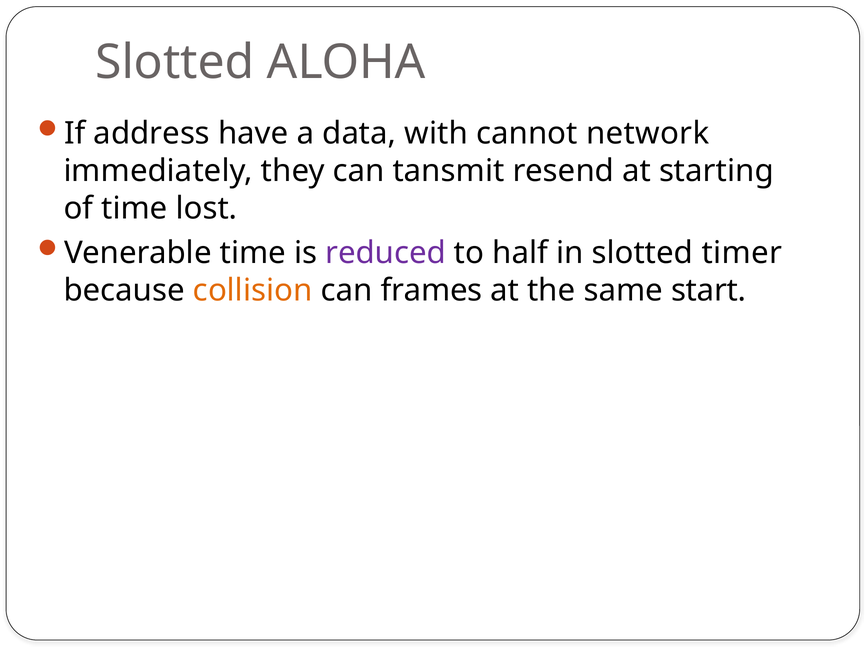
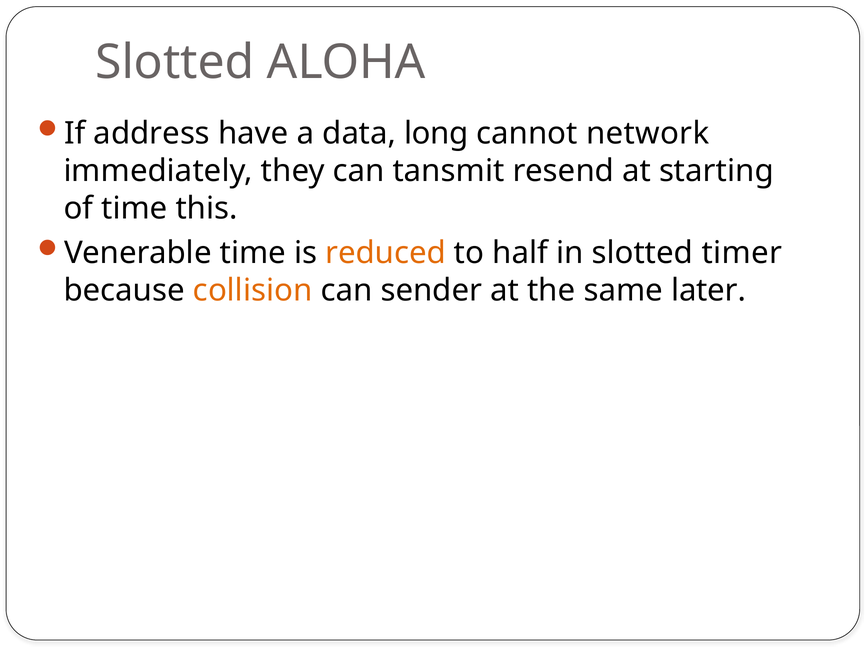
with: with -> long (436, 134)
lost: lost -> this (207, 209)
reduced colour: purple -> orange (386, 253)
frames: frames -> sender (431, 291)
start: start -> later (709, 291)
